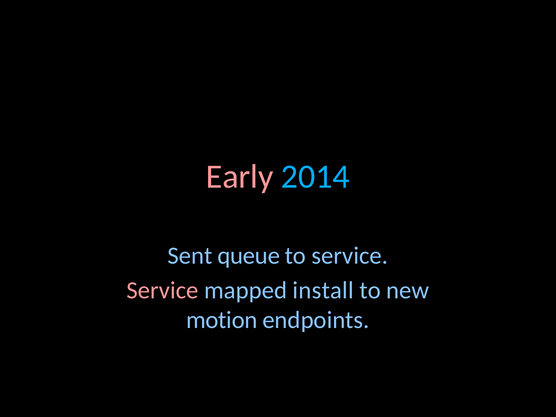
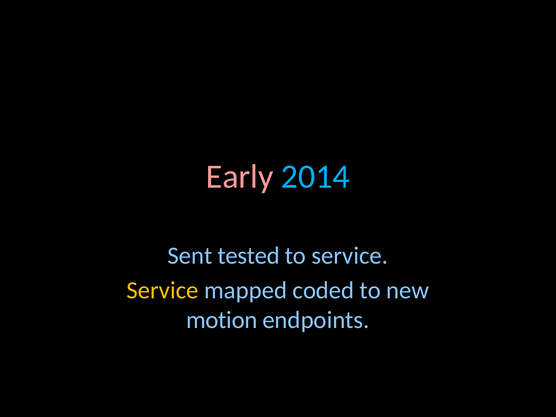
queue: queue -> tested (249, 256)
Service colour: pink -> yellow (163, 290)
install: install -> coded (323, 290)
